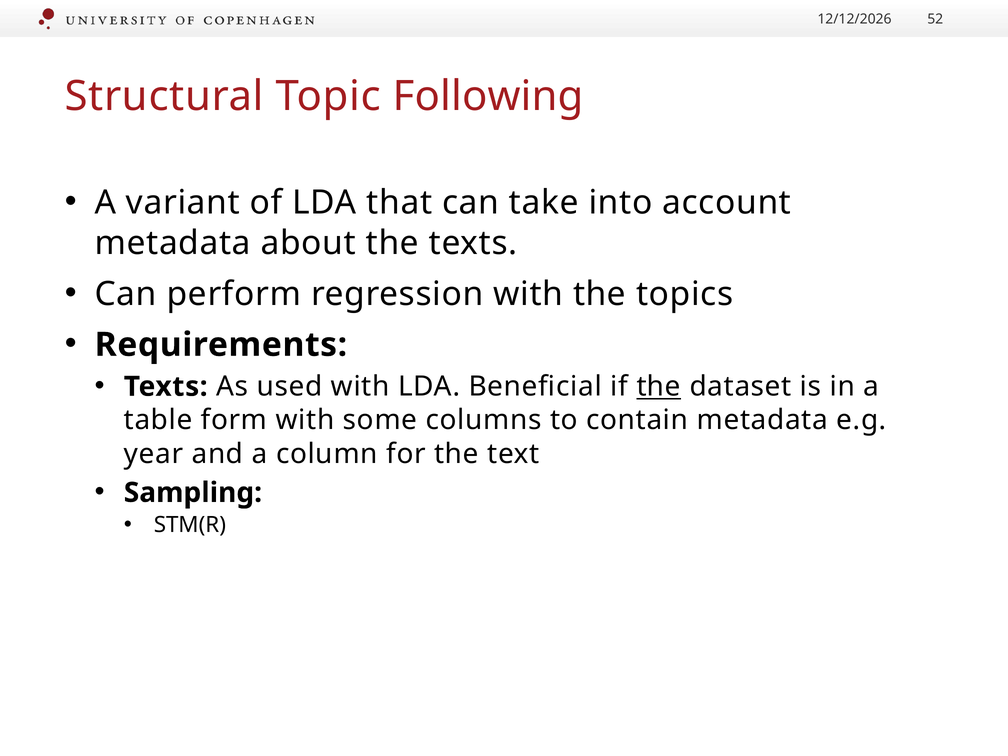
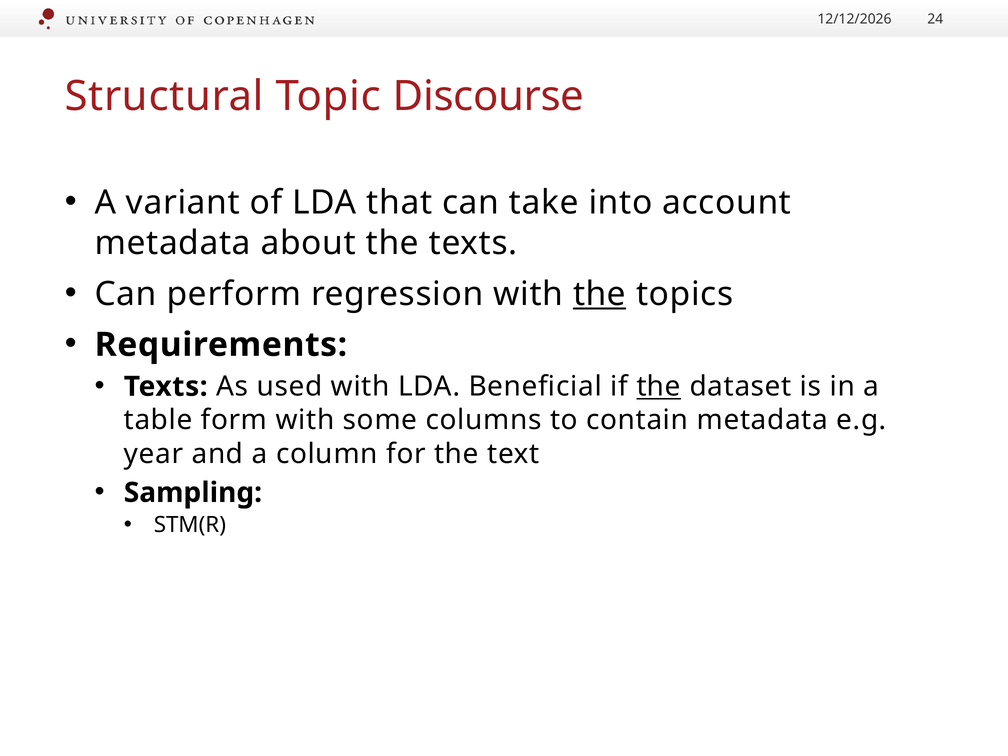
52: 52 -> 24 (935, 19)
Following: Following -> Discourse (488, 96)
the underline: none -> present (599, 294)
